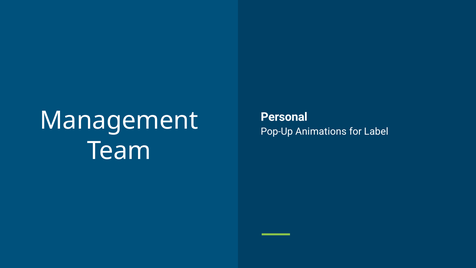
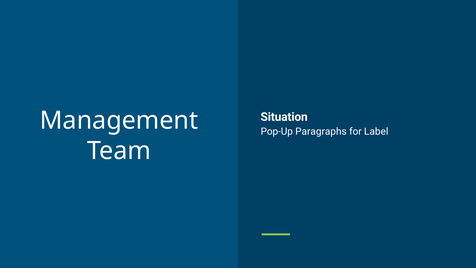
Personal: Personal -> Situation (284, 117)
Animations: Animations -> Paragraphs (321, 132)
